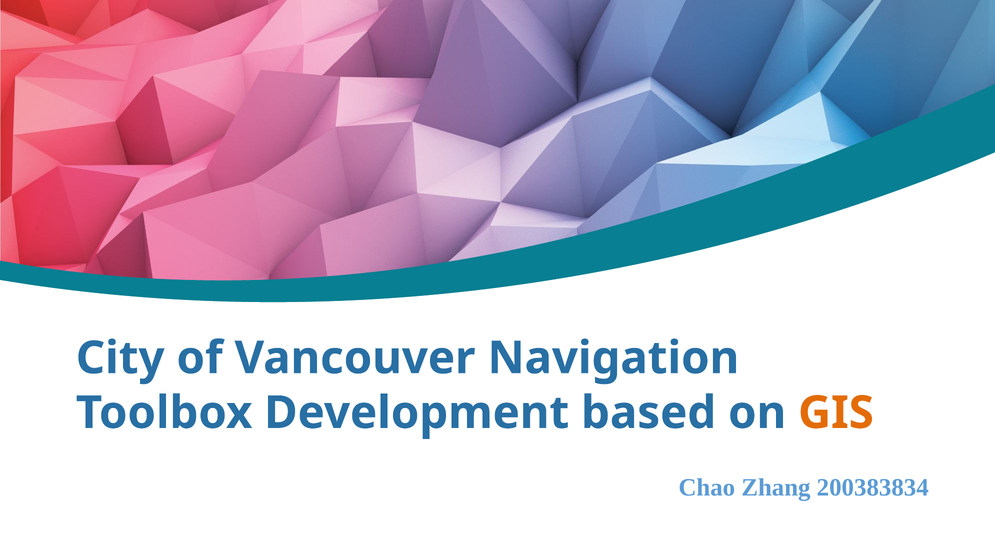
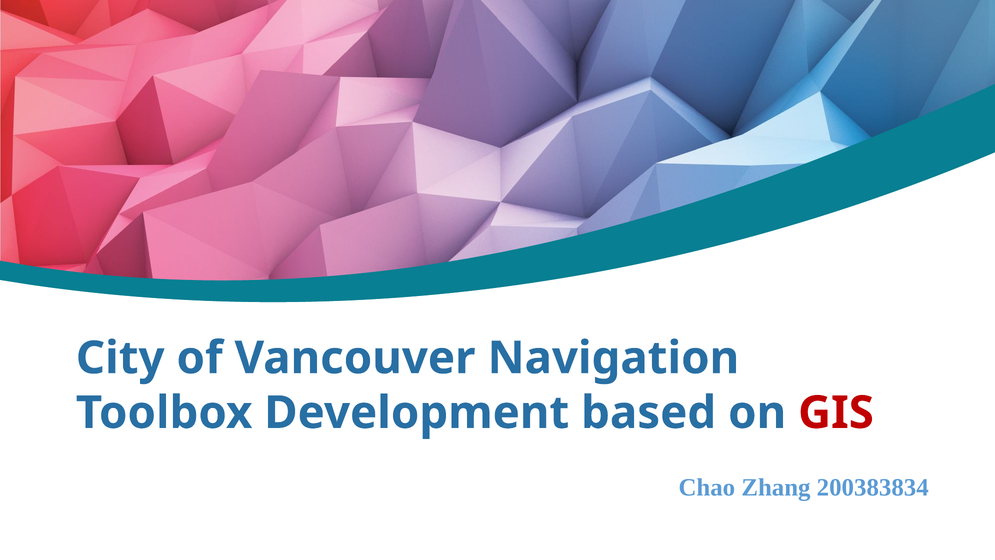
GIS colour: orange -> red (836, 413)
